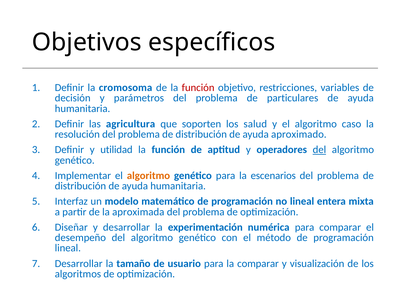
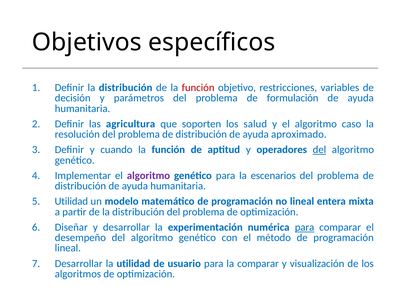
Definir la cromosoma: cromosoma -> distribución (126, 88)
particulares: particulares -> formulación (293, 98)
utilidad: utilidad -> cuando (116, 150)
algoritmo colour: orange -> purple (148, 176)
Interfaz: Interfaz -> Utilidad (71, 202)
de la aproximada: aproximada -> distribución (138, 212)
para underline: none -> present (305, 228)
la tamaño: tamaño -> utilidad (133, 264)
